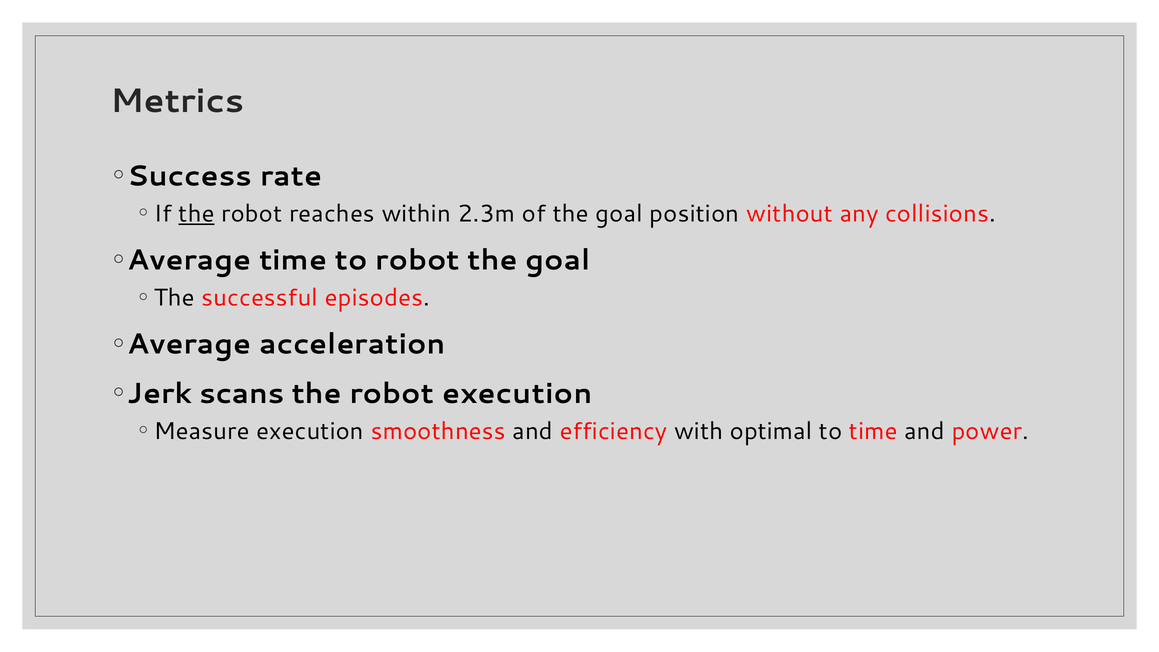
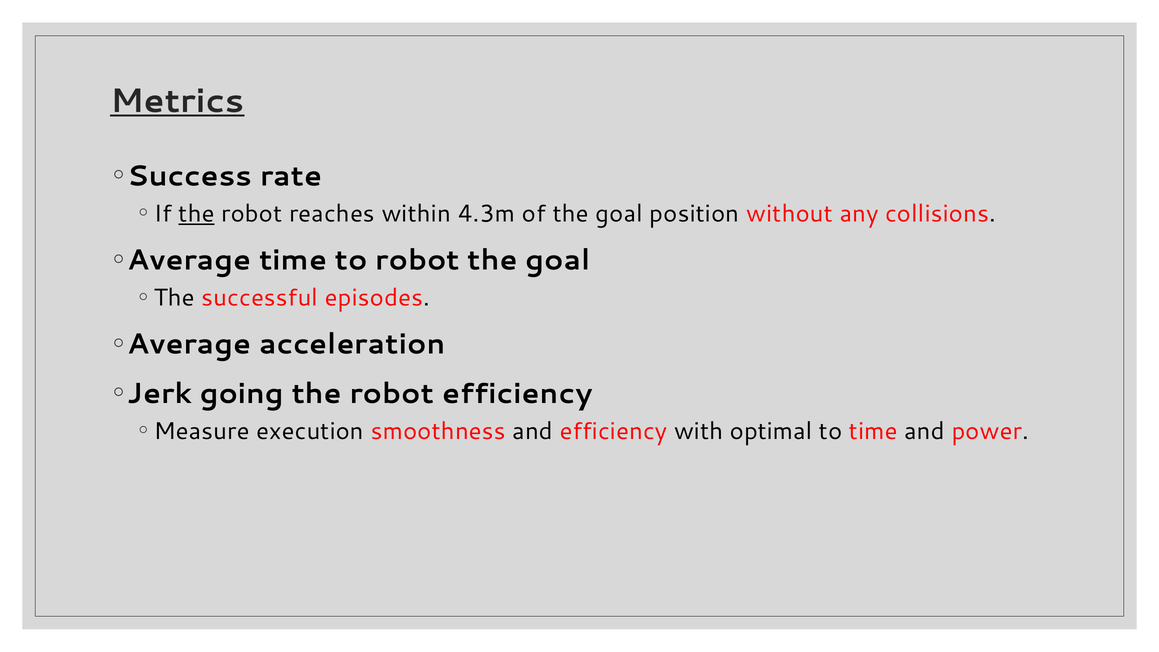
Metrics underline: none -> present (177, 101)
2.3m: 2.3m -> 4.3m (486, 214)
scans: scans -> going (242, 394)
robot execution: execution -> efficiency (517, 394)
